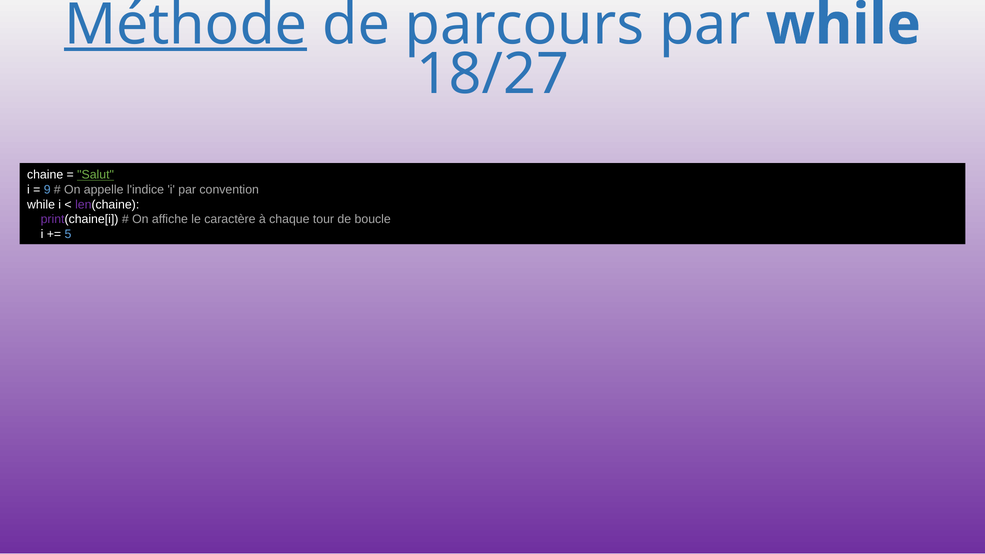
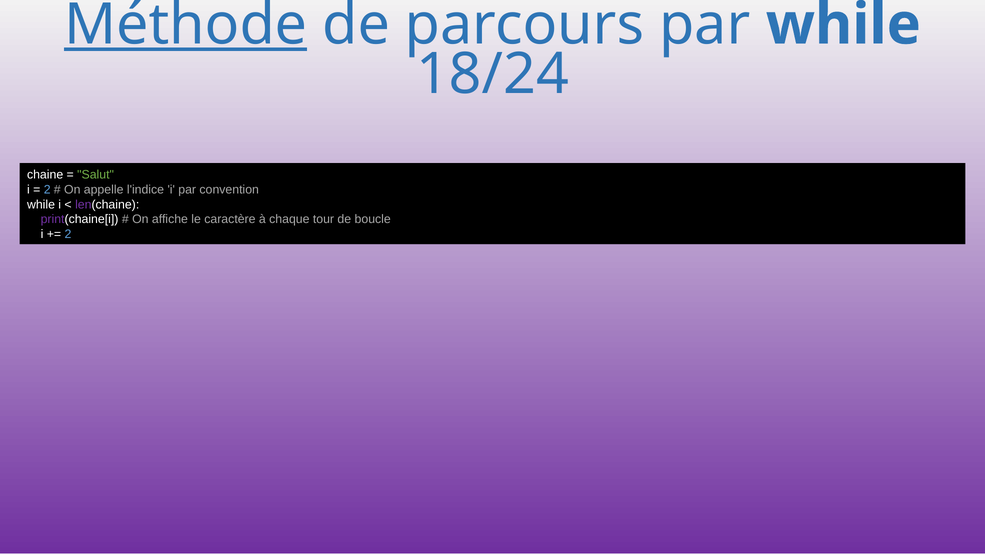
18/27: 18/27 -> 18/24 (492, 74)
Salut underline: present -> none (96, 175)
9: 9 -> 2 (47, 190)
5: 5 -> 2 (68, 234)
